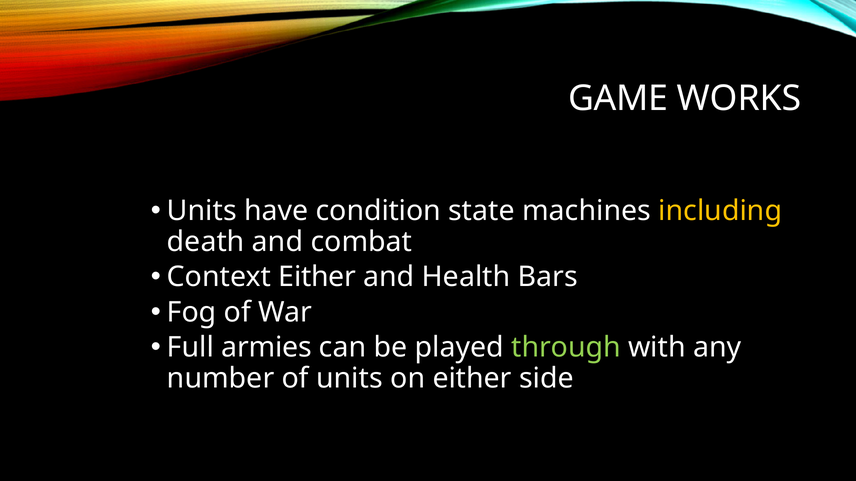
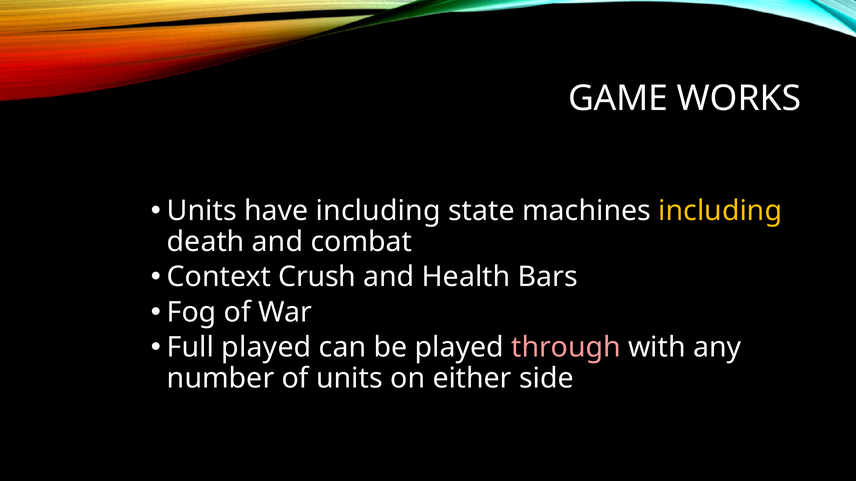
have condition: condition -> including (378, 211)
Context Either: Either -> Crush (317, 277)
Full armies: armies -> played (266, 348)
through colour: light green -> pink (566, 348)
